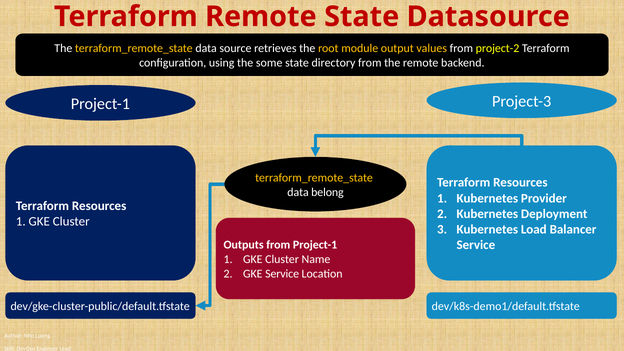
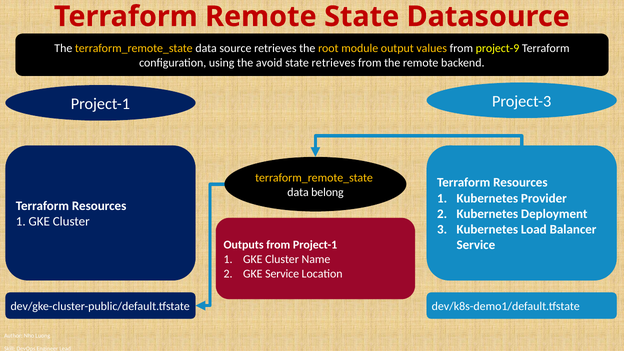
project-2: project-2 -> project-9 (497, 48)
some: some -> avoid (269, 63)
state directory: directory -> retrieves (333, 63)
